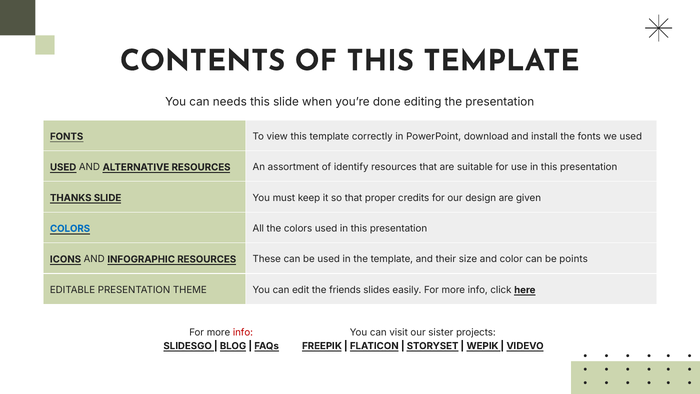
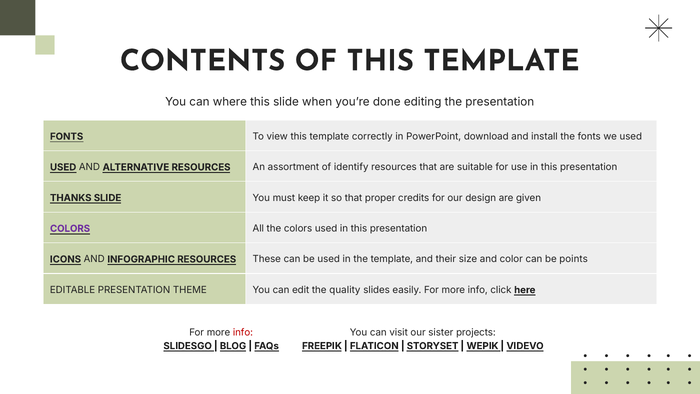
needs: needs -> where (230, 102)
COLORS colour: blue -> purple (70, 228)
friends: friends -> quality (345, 290)
